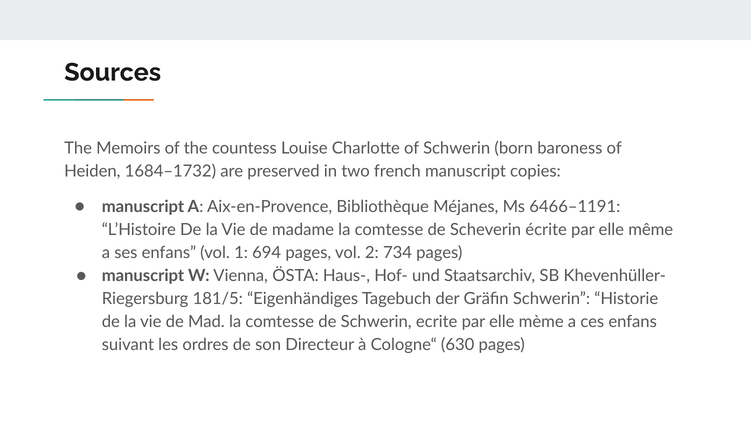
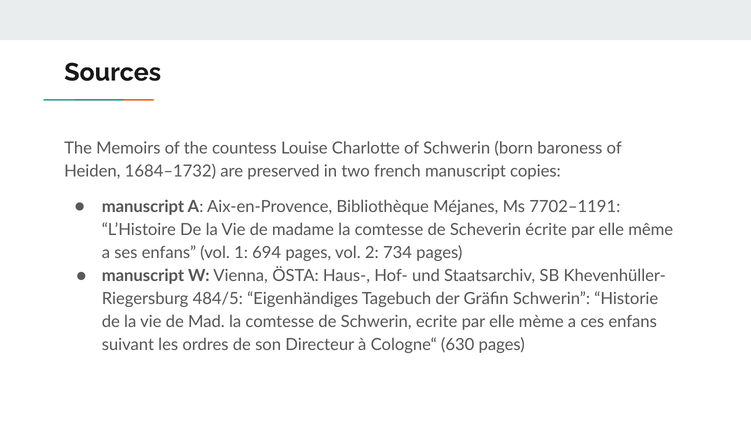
6466–1191: 6466–1191 -> 7702–1191 (575, 206)
181/5: 181/5 -> 484/5 (218, 298)
